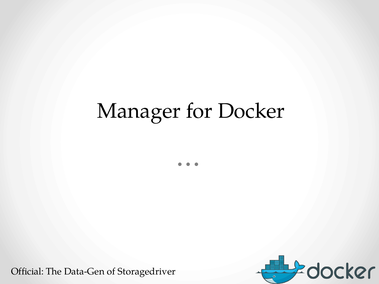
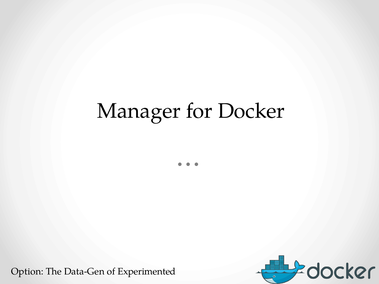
Official: Official -> Option (27, 272)
Storagedriver: Storagedriver -> Experimented (147, 272)
